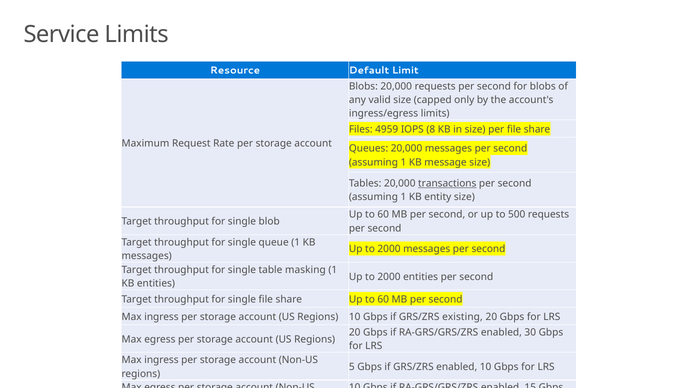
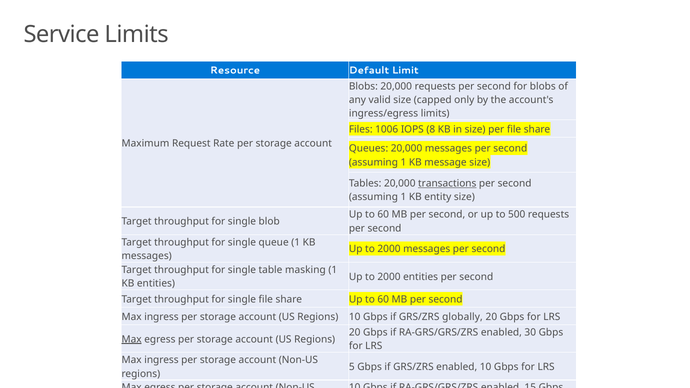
4959: 4959 -> 1006 (387, 129)
existing: existing -> globally (462, 317)
Max underline: none -> present (132, 339)
